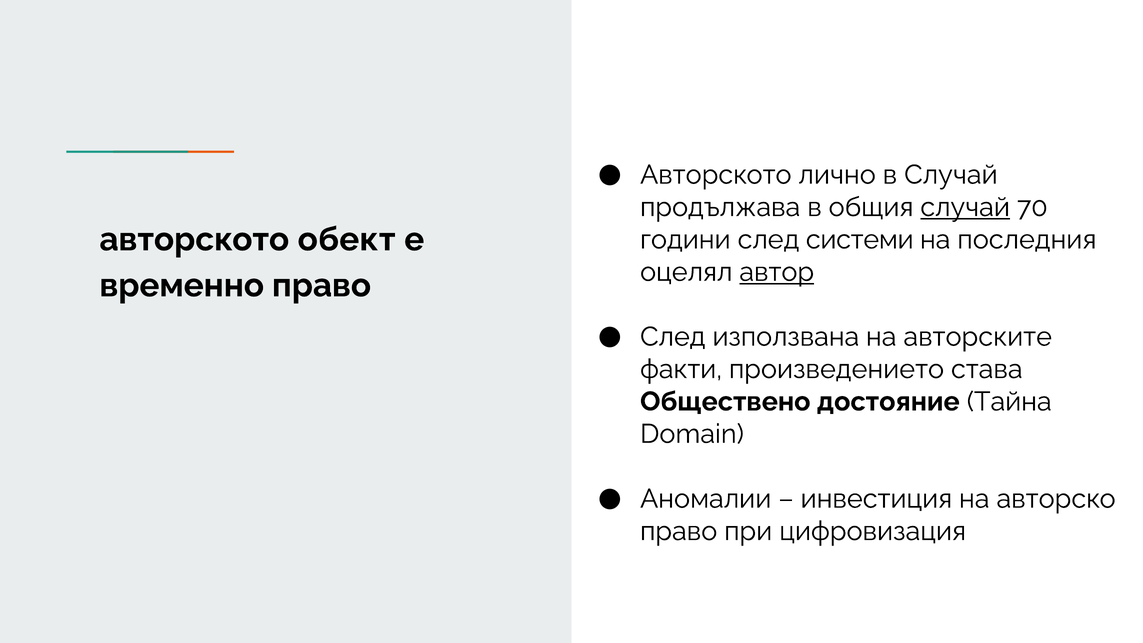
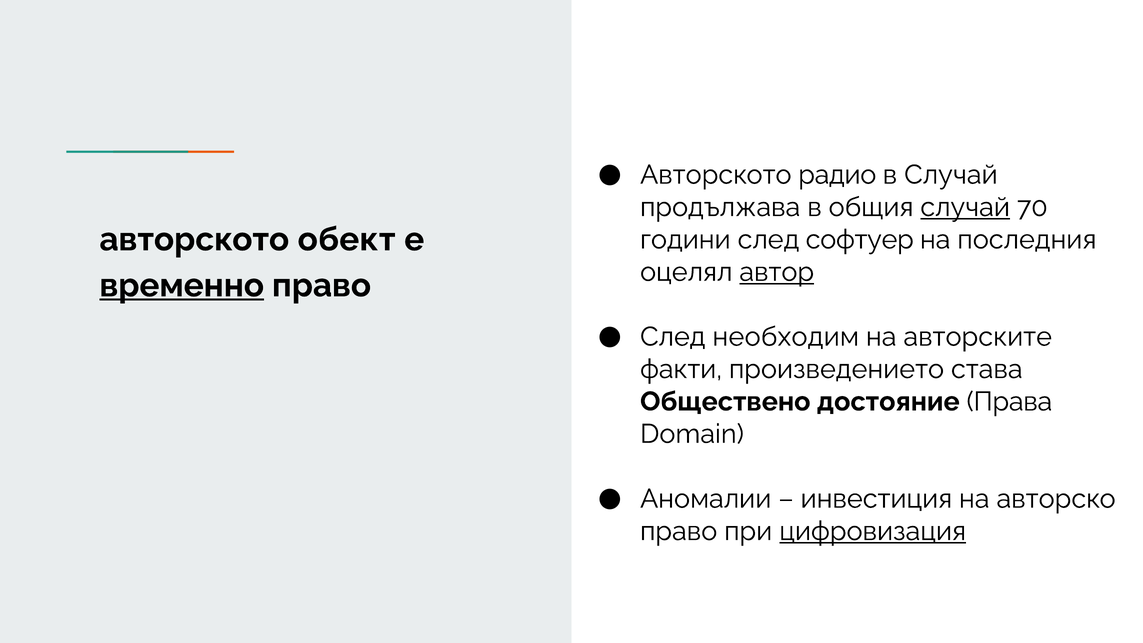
лично: лично -> радио (837, 175)
системи: системи -> софтуер (860, 240)
временно underline: none -> present (182, 285)
използвана: използвана -> необходим (786, 337)
Тайна: Тайна -> Права (1009, 402)
цифровизация underline: none -> present (873, 531)
